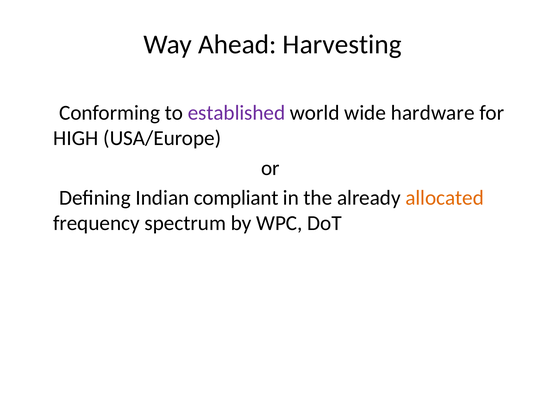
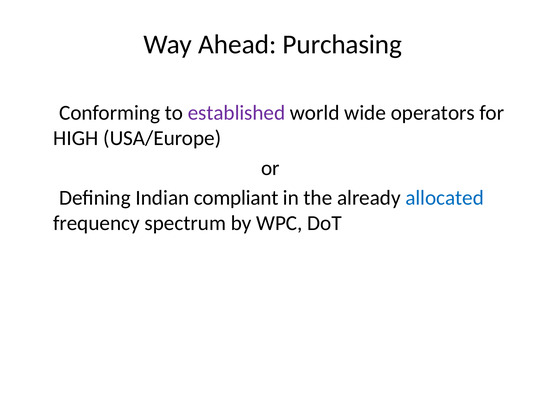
Harvesting: Harvesting -> Purchasing (342, 44)
hardware: hardware -> operators (433, 113)
allocated colour: orange -> blue (445, 198)
